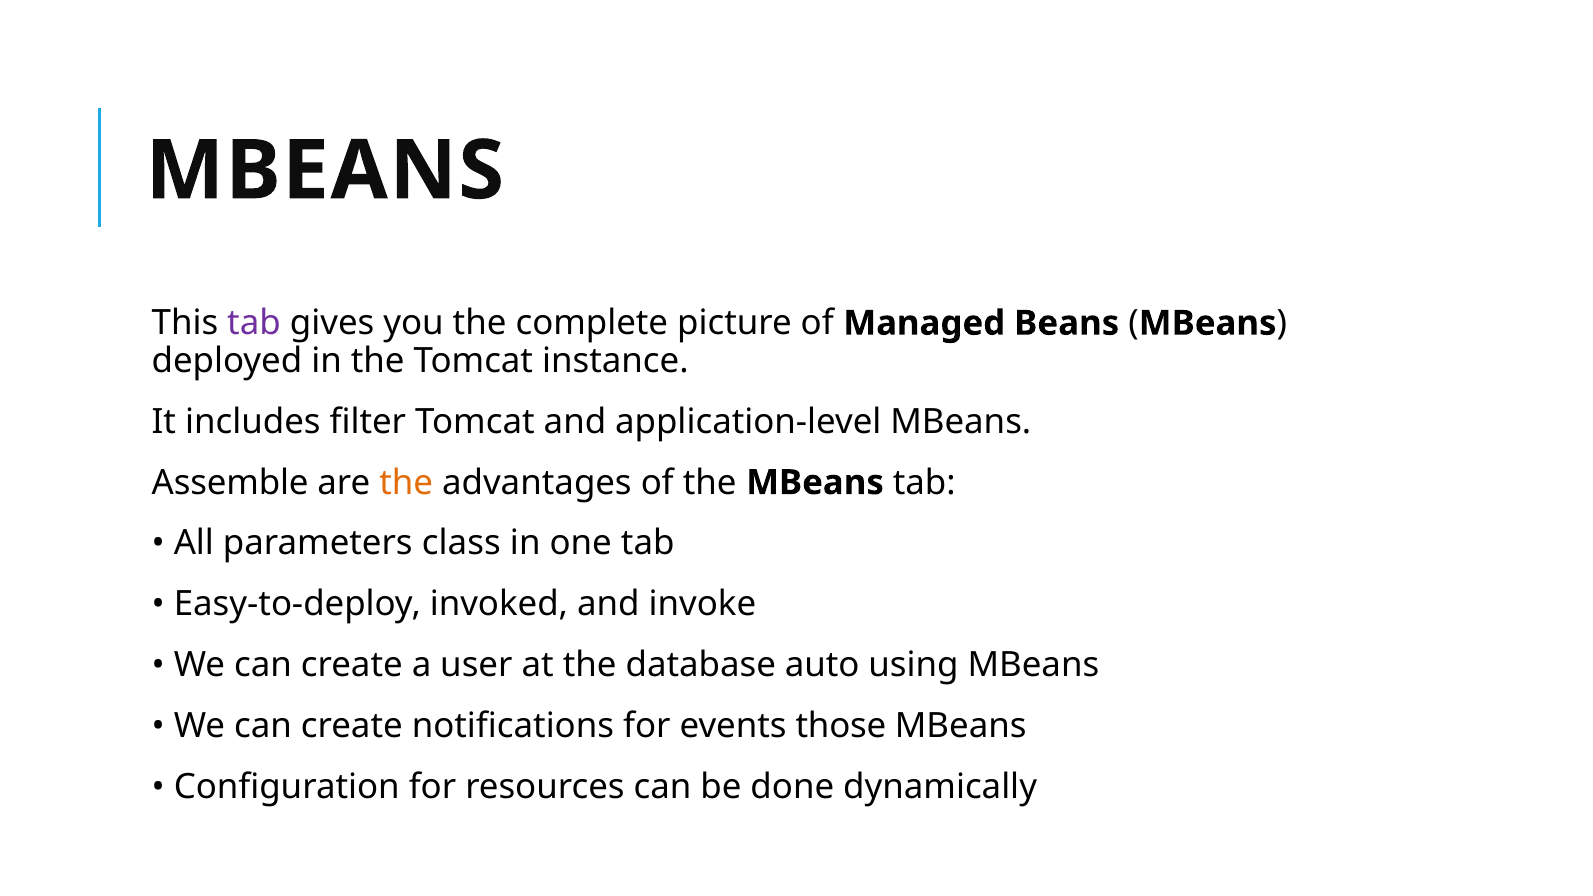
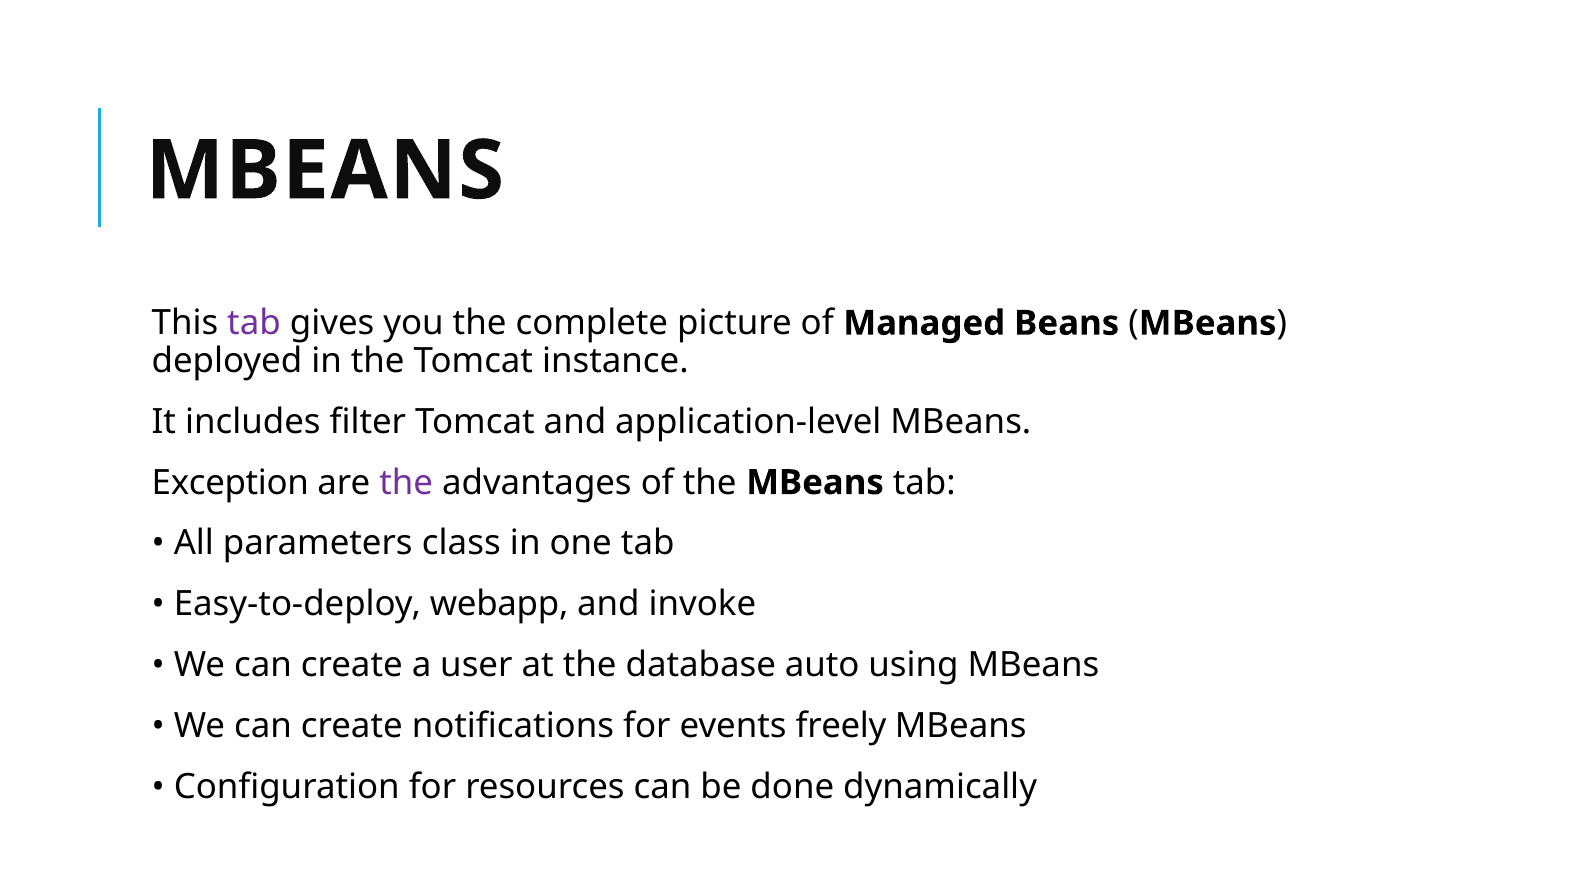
Assemble: Assemble -> Exception (230, 483)
the colour: orange -> purple (406, 483)
invoked: invoked -> webapp (499, 604)
those: those -> freely (841, 726)
